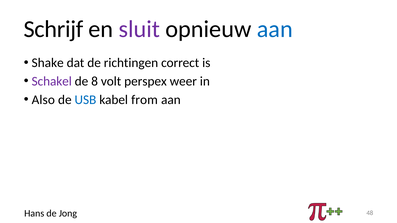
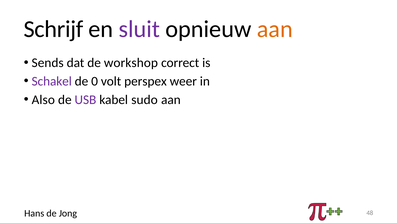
aan colour: blue -> orange (275, 29)
Shake: Shake -> Sends (48, 63)
richtingen: richtingen -> workshop (131, 63)
8: 8 -> 0 (95, 81)
USB colour: blue -> purple (85, 100)
from: from -> sudo (144, 100)
